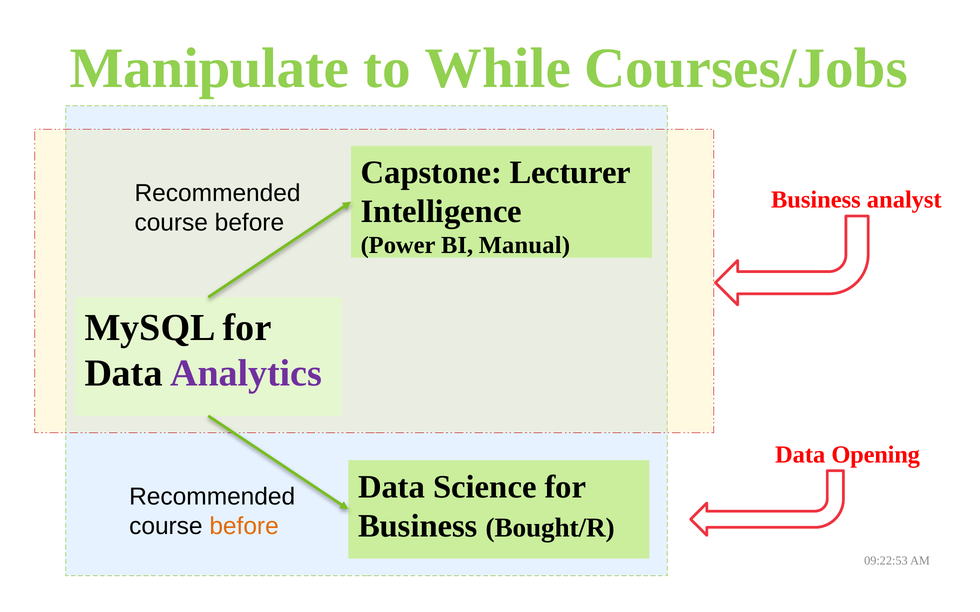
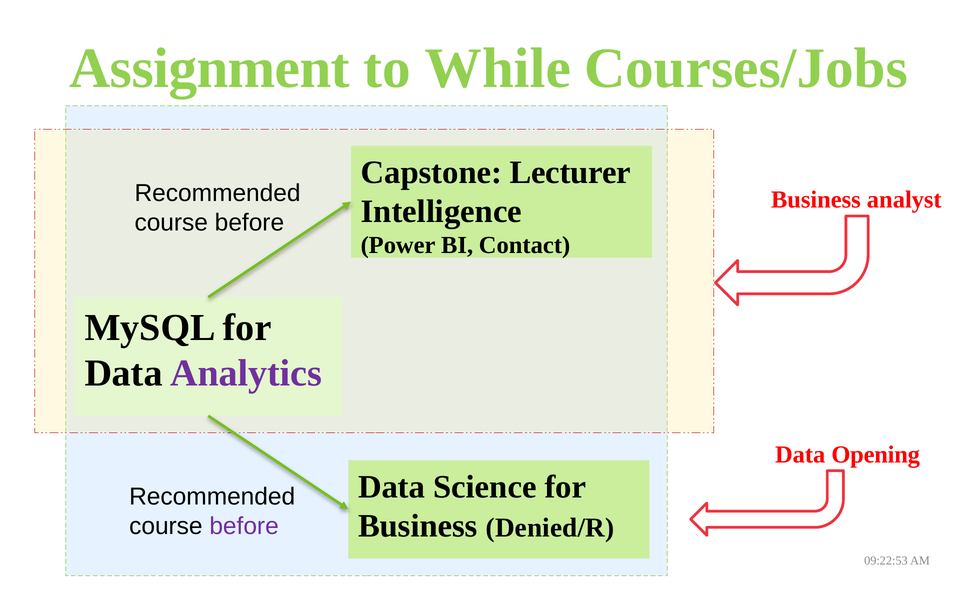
Manipulate: Manipulate -> Assignment (210, 69)
Manual: Manual -> Contact (525, 246)
Bought/R: Bought/R -> Denied/R (550, 528)
before colour: orange -> purple (244, 527)
